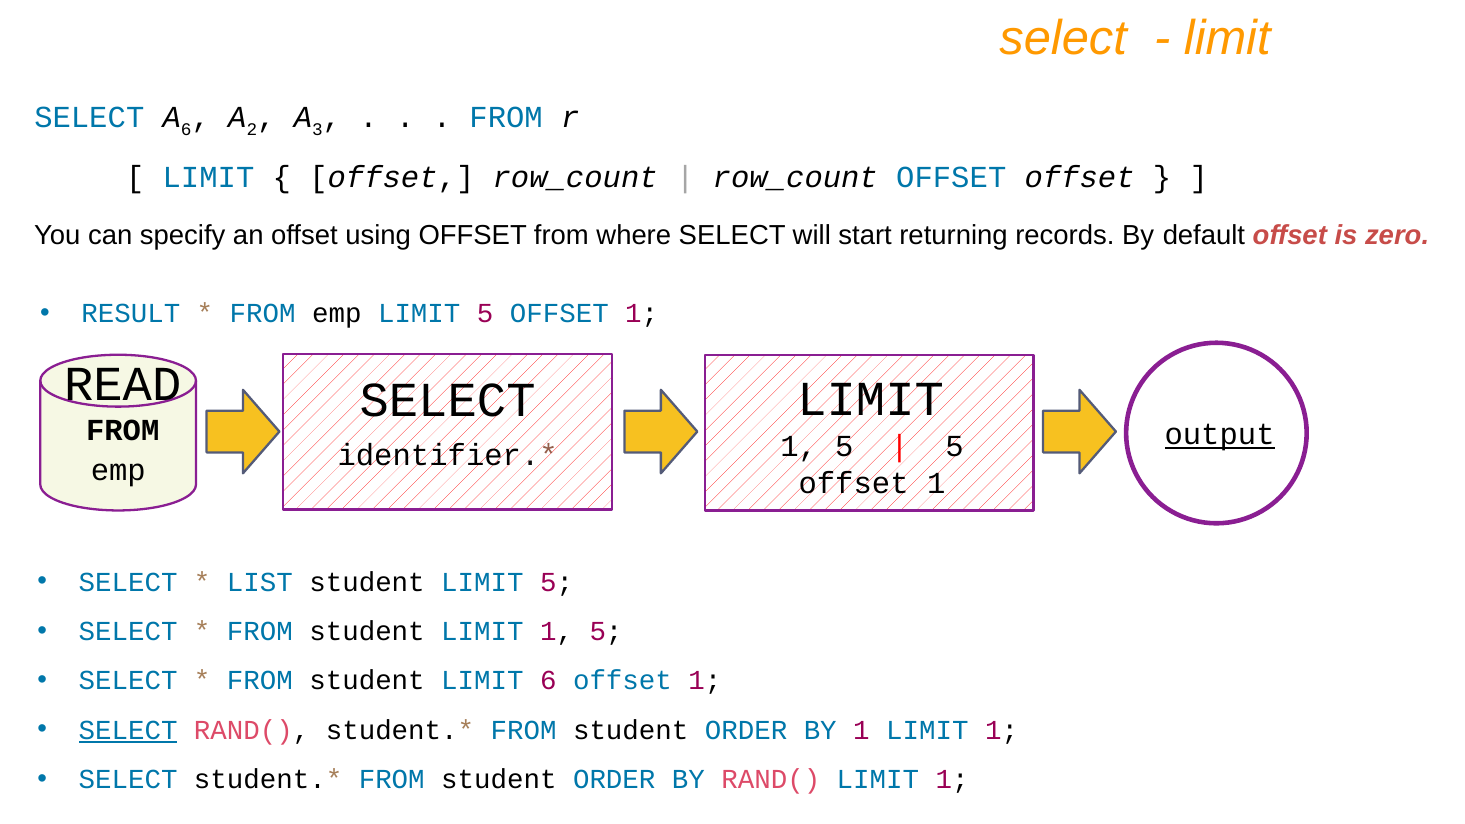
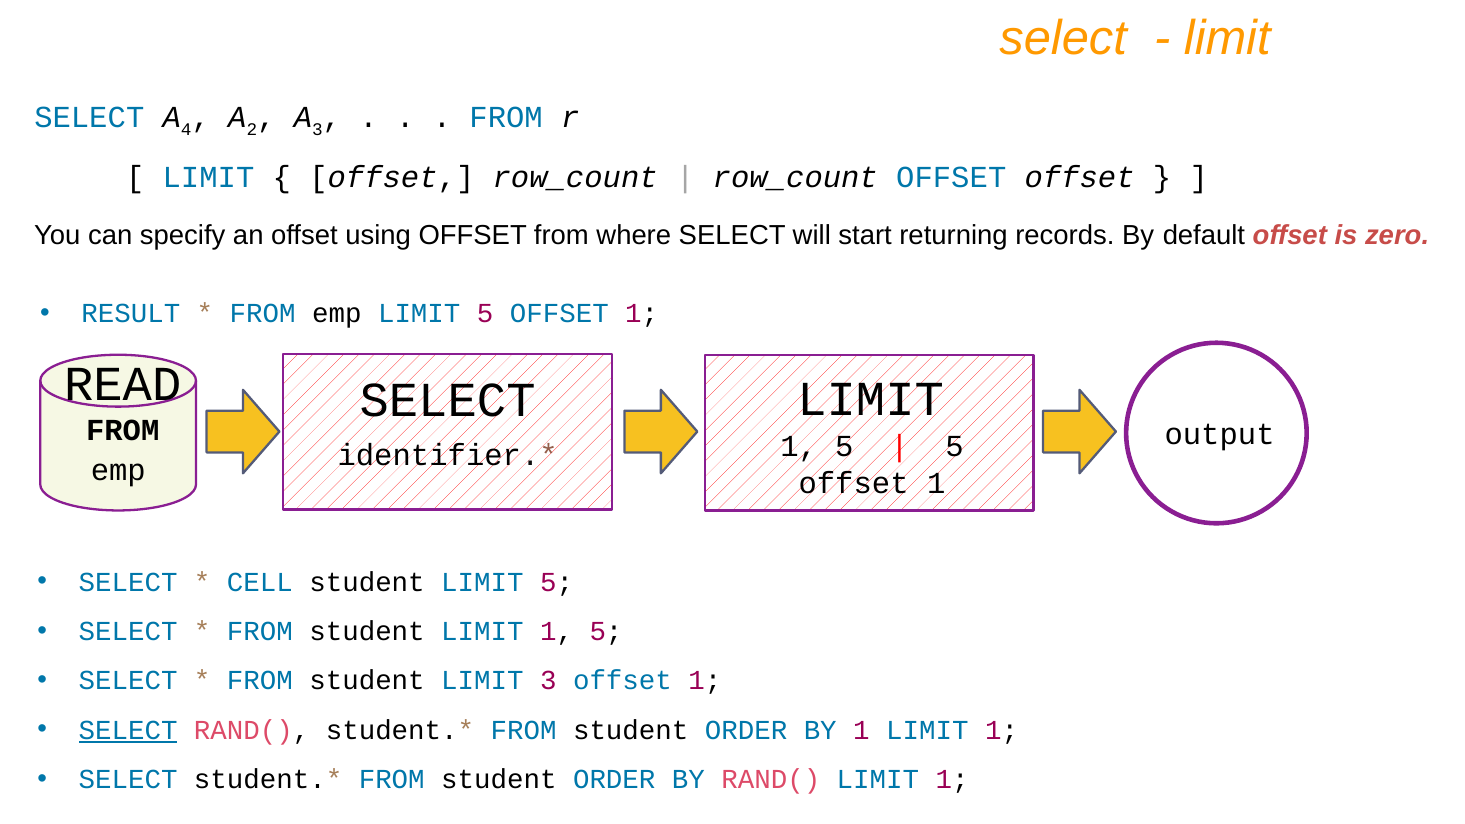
6: 6 -> 4 (186, 129)
output underline: present -> none (1220, 435)
LIST: LIST -> CELL (260, 582)
LIMIT 6: 6 -> 3 (548, 681)
